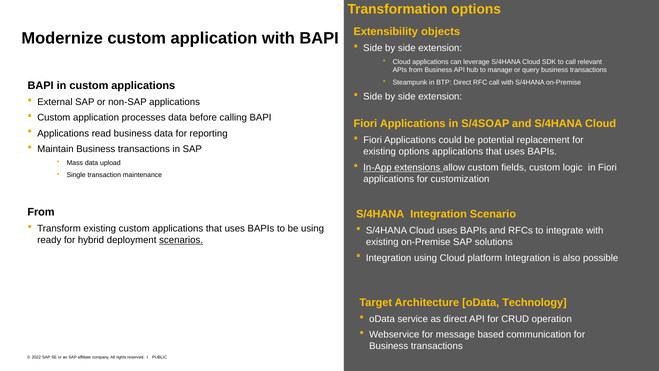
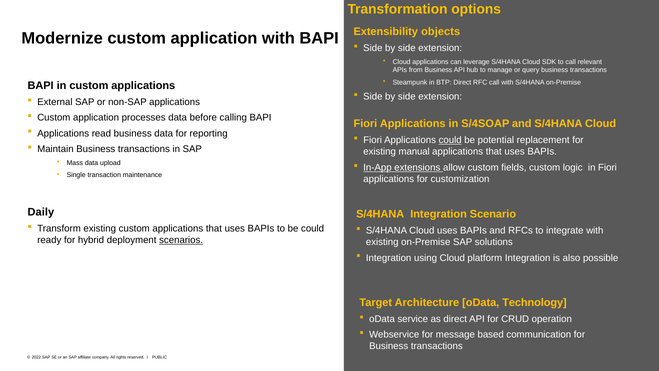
could underline: none -> present (450, 140)
existing options: options -> manual (414, 152)
From: From -> Daily (41, 212)
be using: using -> could (313, 229)
